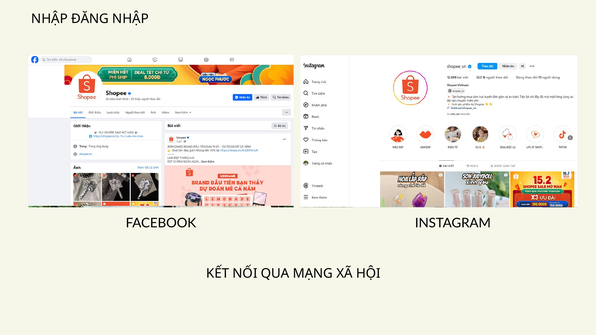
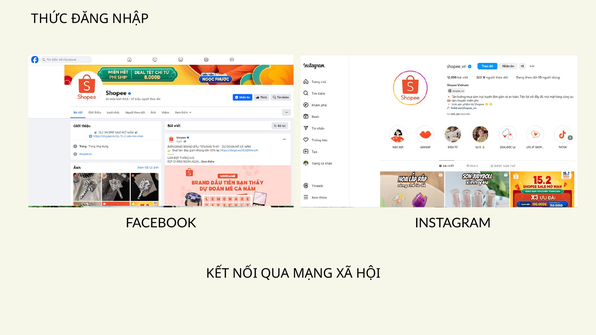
NHẬP: NHẬP -> THỨC (49, 19)
